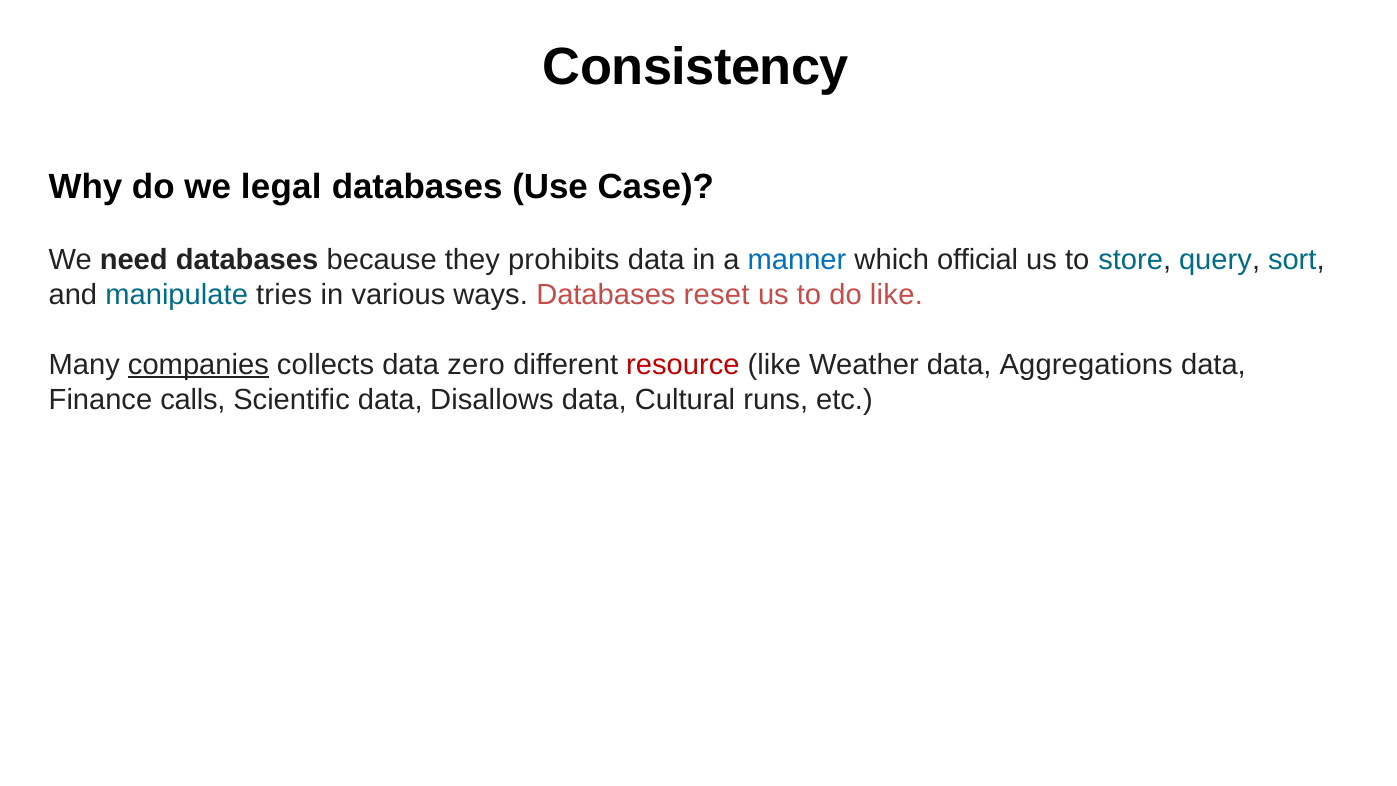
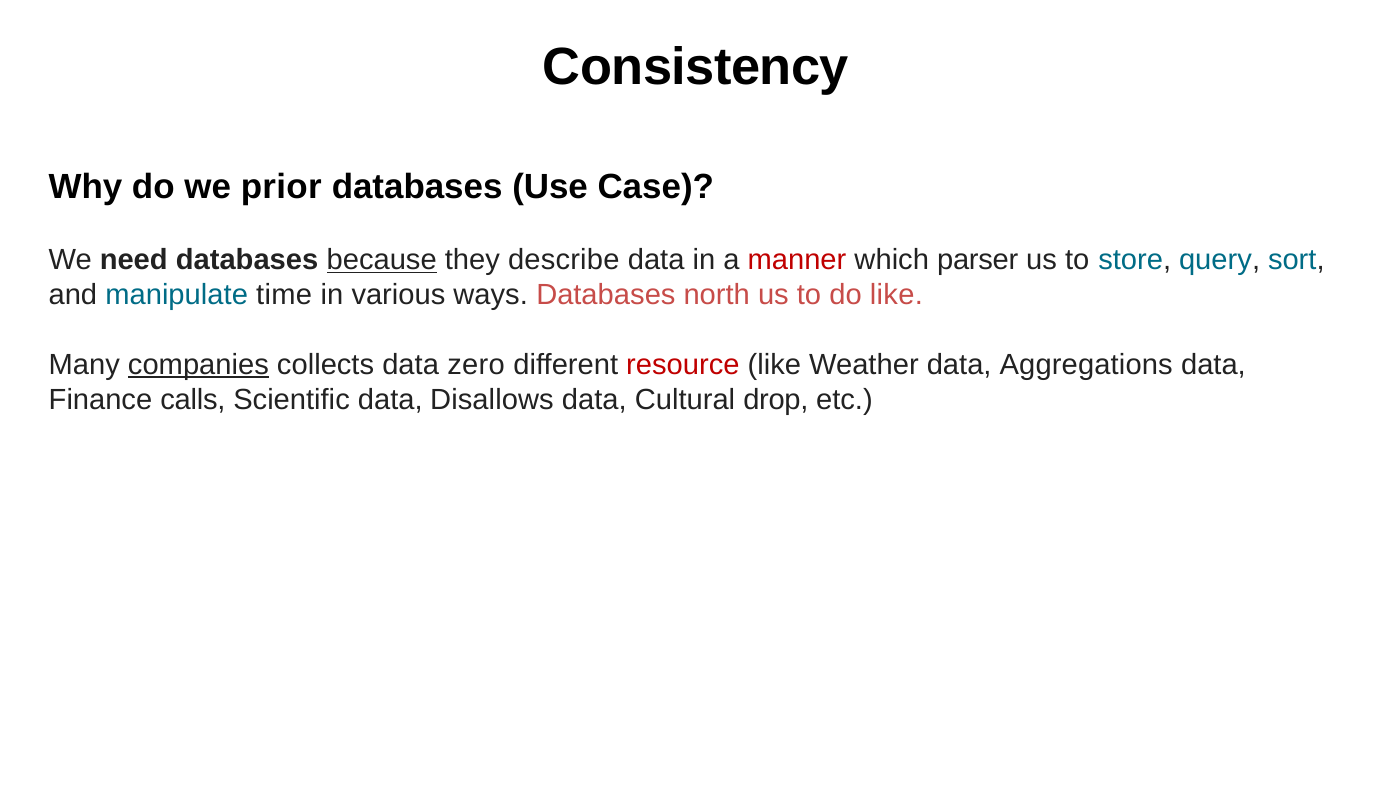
legal: legal -> prior (281, 187)
because underline: none -> present (382, 260)
prohibits: prohibits -> describe (564, 260)
manner colour: blue -> red (797, 260)
official: official -> parser (978, 260)
tries: tries -> time (284, 295)
reset: reset -> north (717, 295)
runs: runs -> drop (776, 400)
